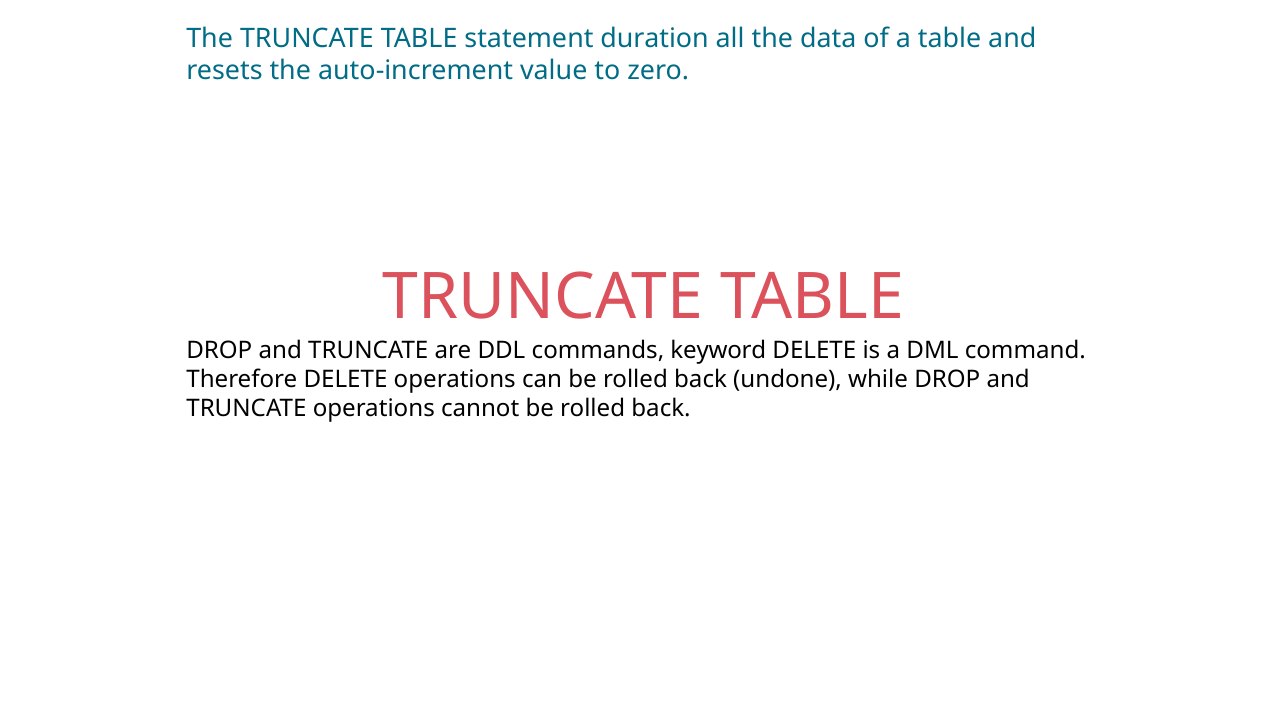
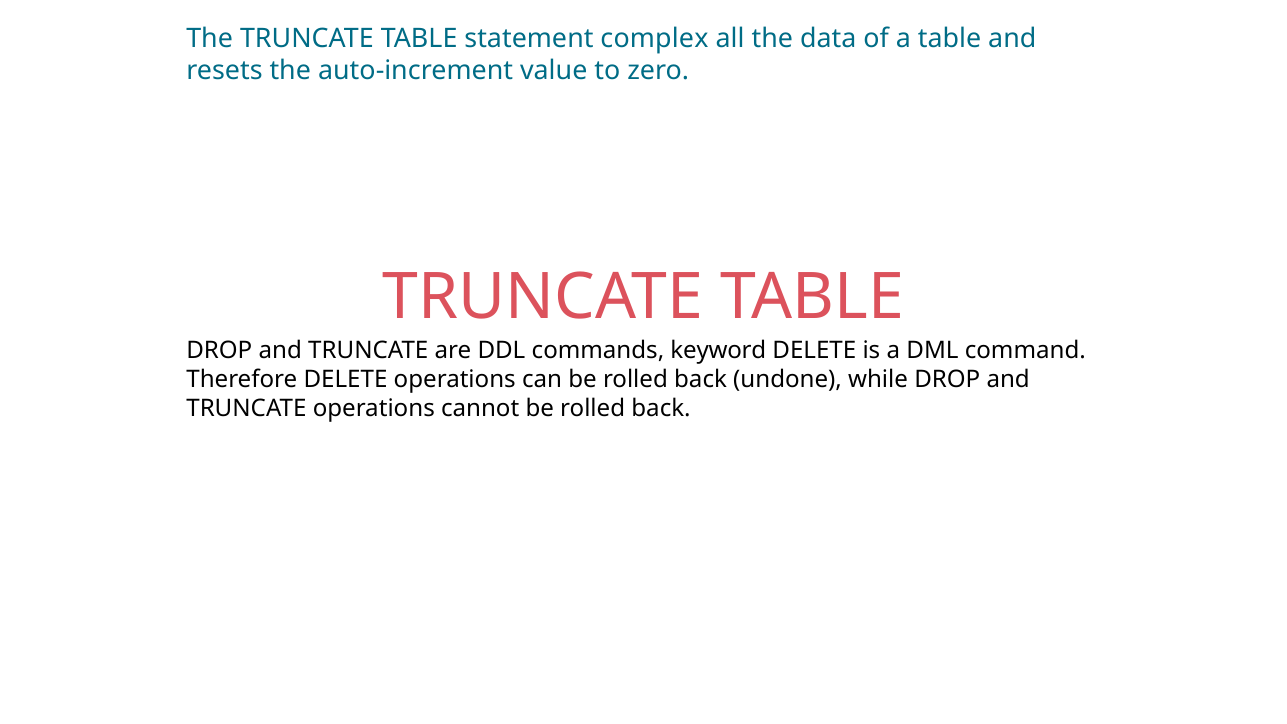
duration: duration -> complex (654, 39)
